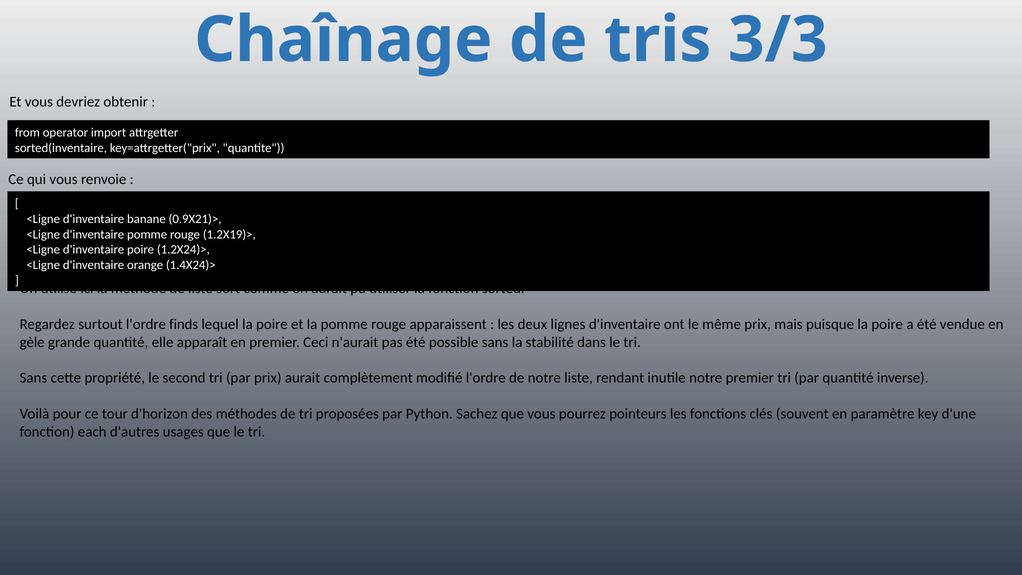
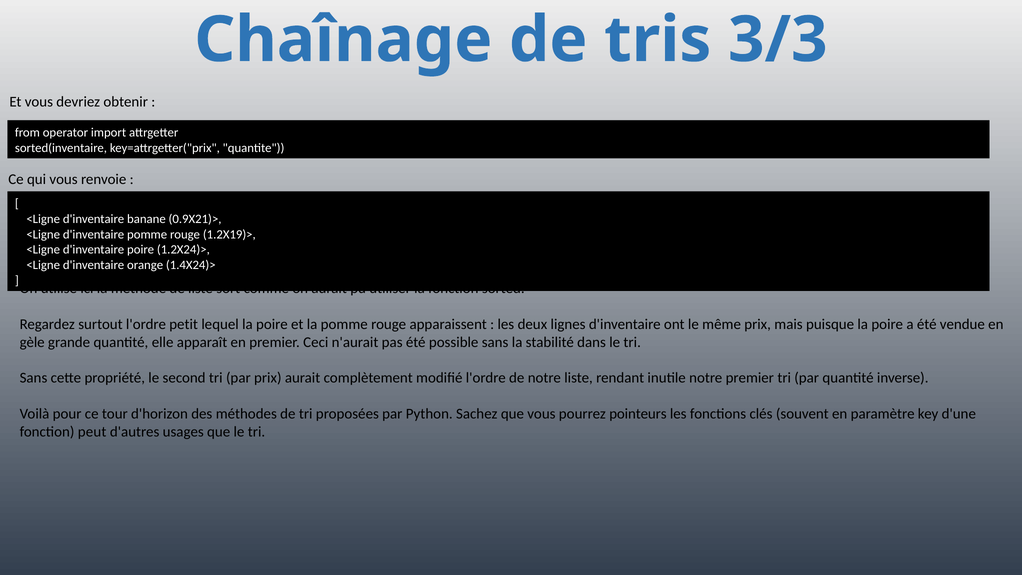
finds: finds -> petit (184, 324)
each: each -> peut (92, 432)
